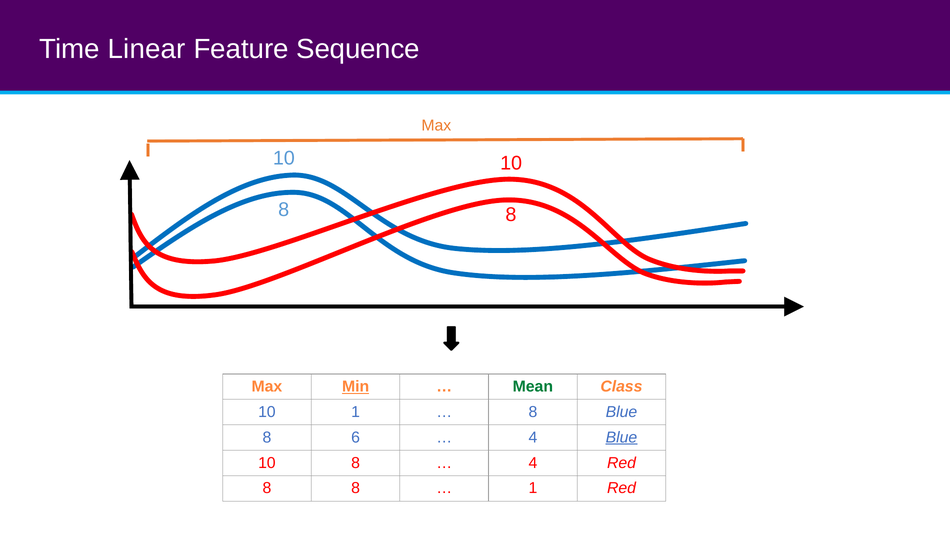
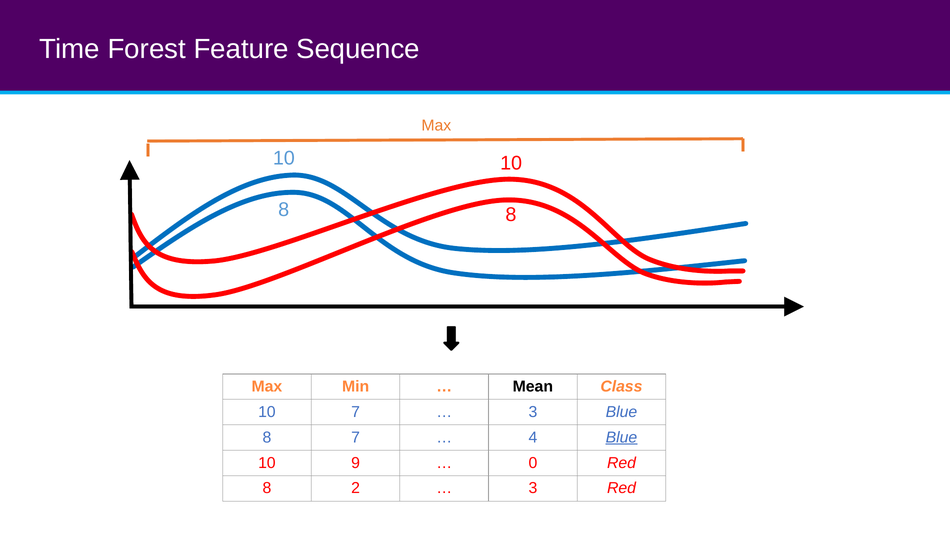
Linear: Linear -> Forest (147, 49)
Min underline: present -> none (356, 387)
Mean colour: green -> black (533, 387)
10 1: 1 -> 7 (356, 412)
8: 8 -> 3 (533, 412)
8 6: 6 -> 7 (356, 438)
8: 8 -> 9 (356, 463)
4: 4 -> 0 (533, 463)
8 8: 8 -> 2 (356, 489)
1: 1 -> 3 (533, 489)
